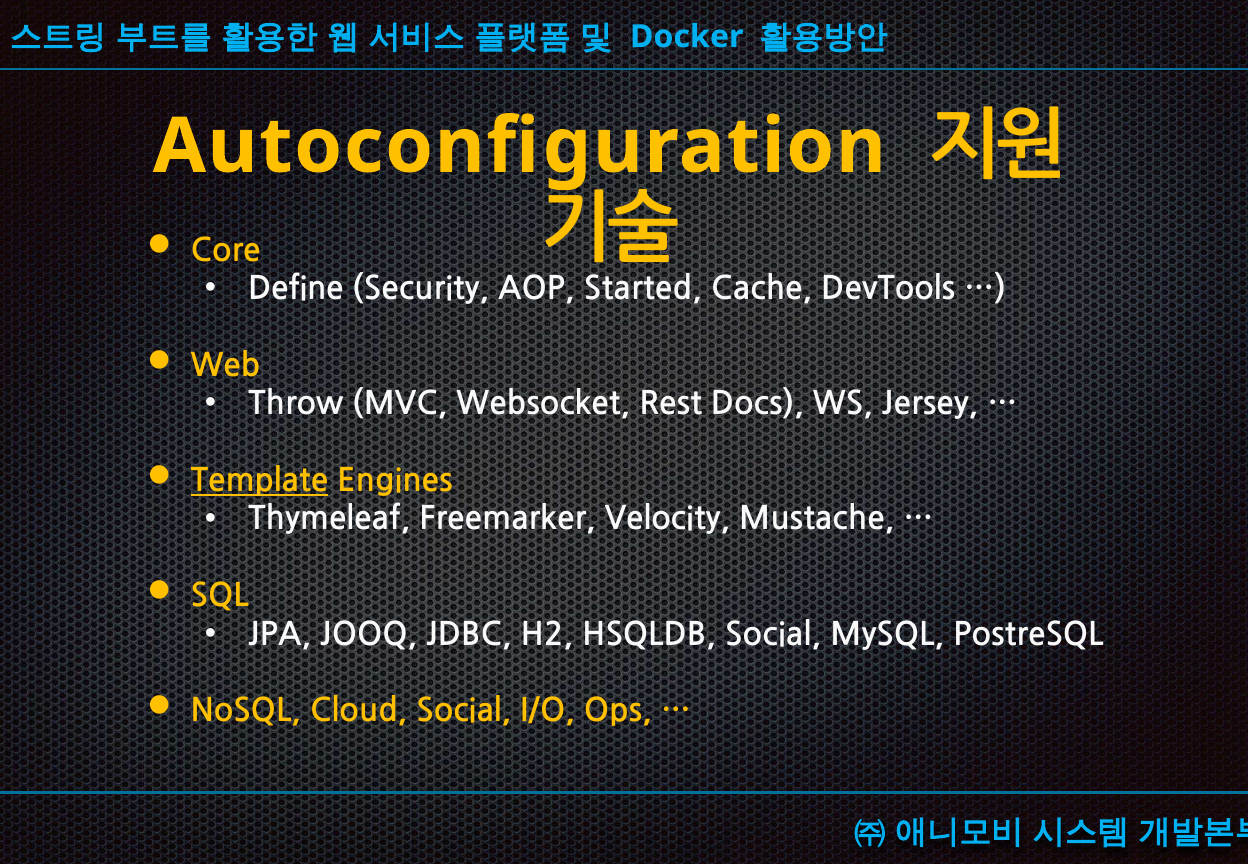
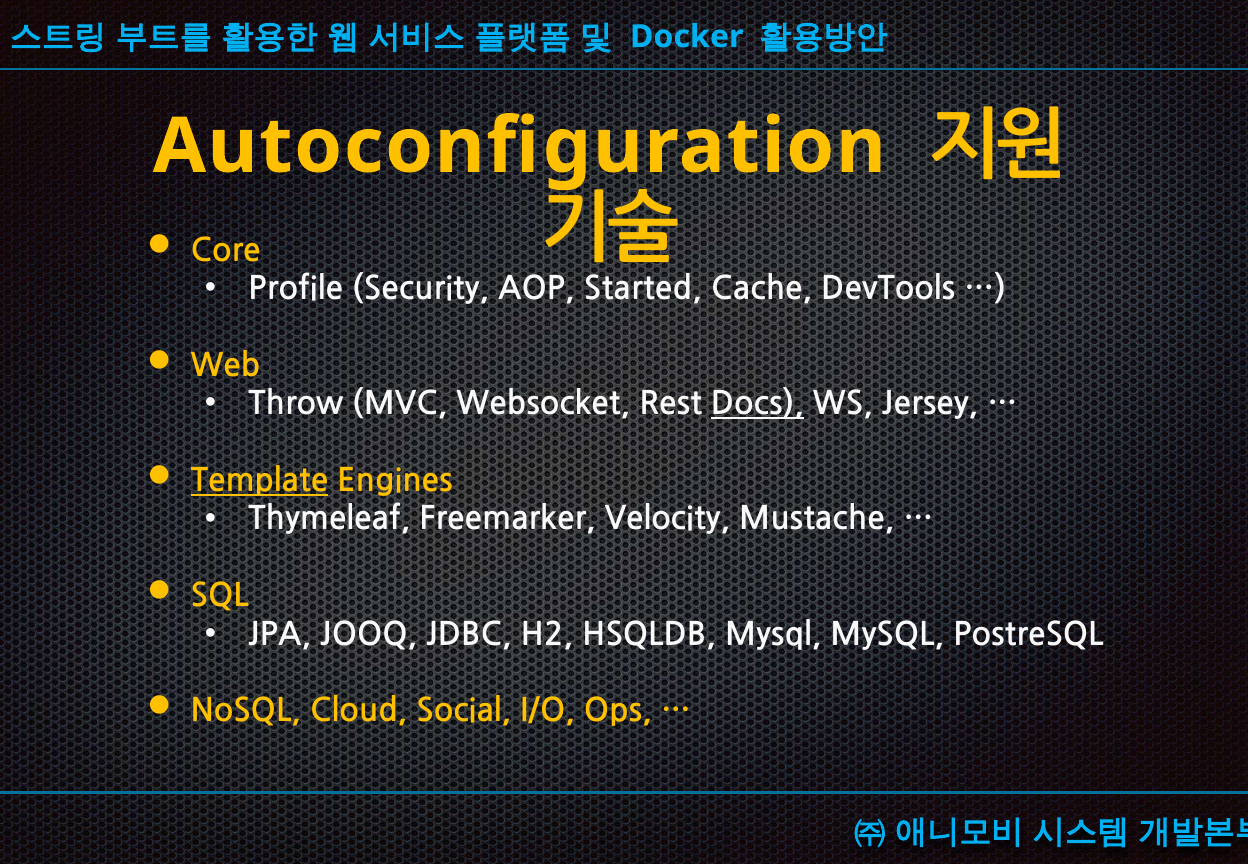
Define: Define -> Profile (296, 289)
Docs underline: none -> present (757, 404)
HSQLDB Social: Social -> Mysql (773, 635)
